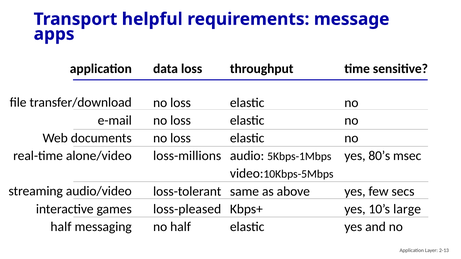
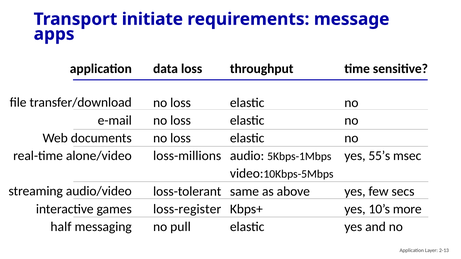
helpful: helpful -> initiate (152, 19)
80’s: 80’s -> 55’s (379, 156)
loss-pleased: loss-pleased -> loss-register (187, 209)
large: large -> more (407, 209)
no half: half -> pull (181, 227)
